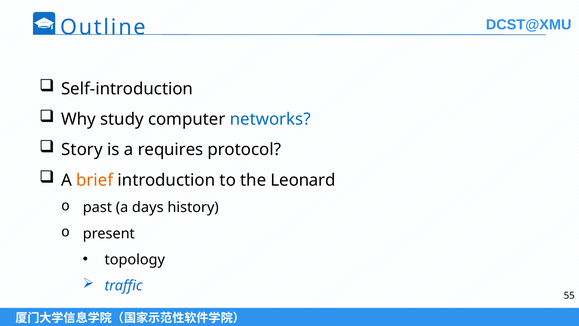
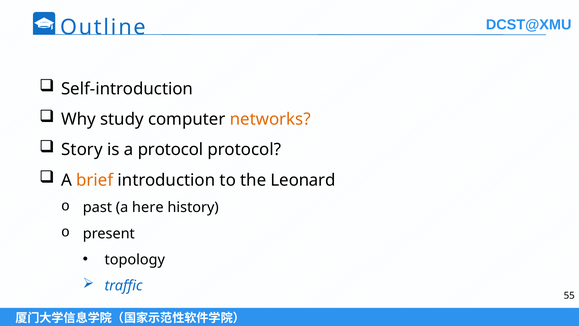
networks colour: blue -> orange (270, 119)
a requires: requires -> protocol (171, 150)
days: days -> here (148, 207)
